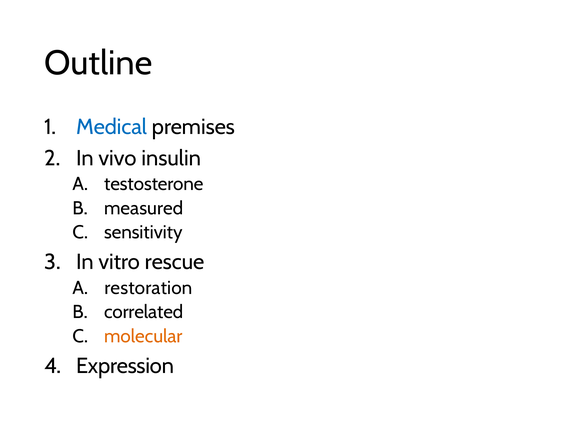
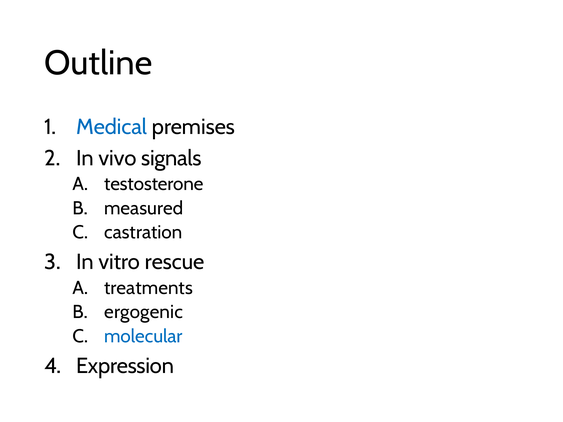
insulin: insulin -> signals (171, 158)
sensitivity: sensitivity -> castration (143, 233)
restoration: restoration -> treatments (148, 288)
correlated: correlated -> ergogenic (144, 312)
molecular colour: orange -> blue (143, 336)
